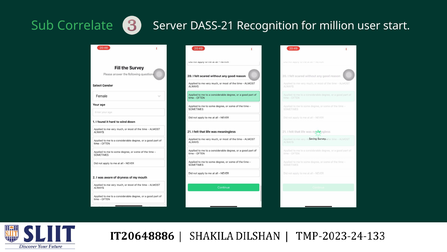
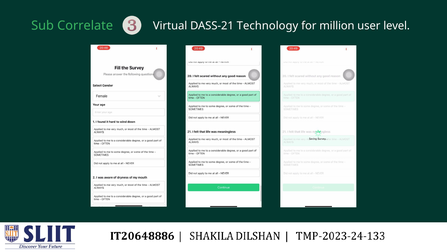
Server: Server -> Virtual (170, 26)
Recognition: Recognition -> Technology (268, 26)
start: start -> level (397, 26)
